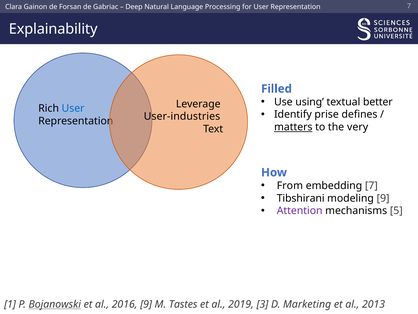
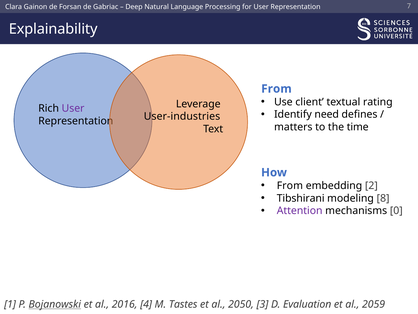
Filled: Filled -> From (276, 89)
using: using -> client (310, 102)
better: better -> rating (378, 102)
User colour: blue -> purple (73, 108)
prise: prise -> need (327, 114)
matters underline: present -> none (293, 127)
very: very -> time (358, 127)
embedding 7: 7 -> 2 (371, 185)
modeling 9: 9 -> 8 (383, 198)
5: 5 -> 0 (396, 211)
2016 9: 9 -> 4 (146, 304)
2019: 2019 -> 2050 (241, 304)
Marketing: Marketing -> Evaluation (307, 304)
2013: 2013 -> 2059 (374, 304)
